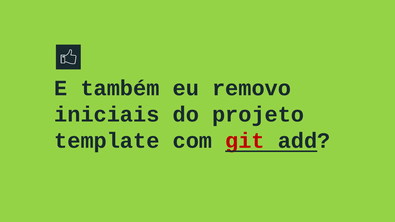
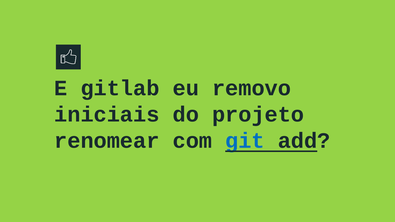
também: também -> gitlab (120, 88)
template: template -> renomear (107, 141)
git colour: red -> blue (245, 141)
